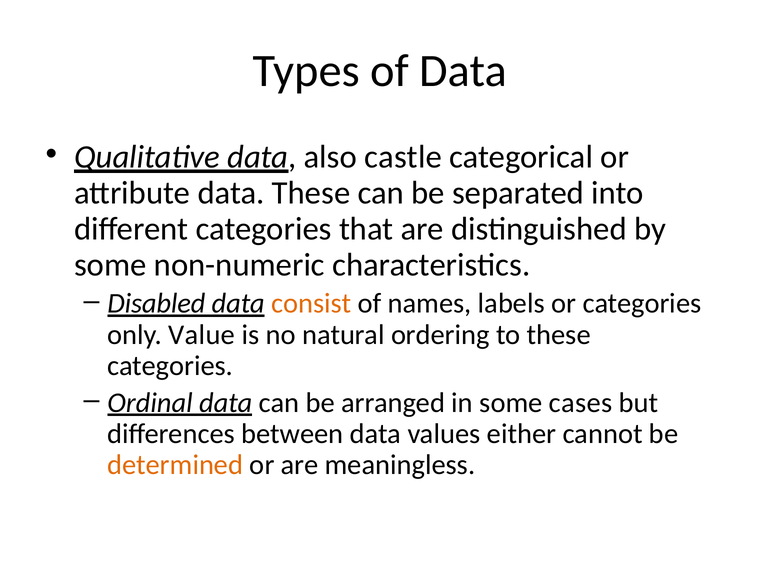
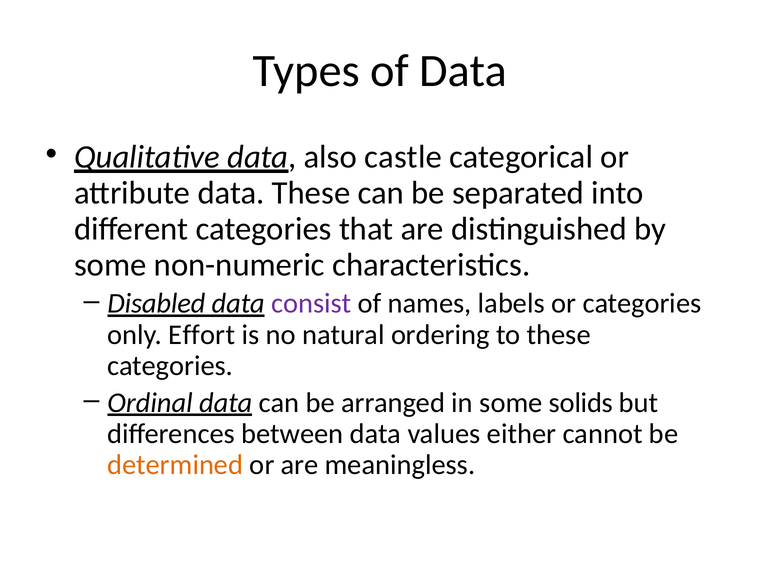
consist colour: orange -> purple (311, 304)
Value: Value -> Effort (202, 335)
cases: cases -> solids (581, 403)
